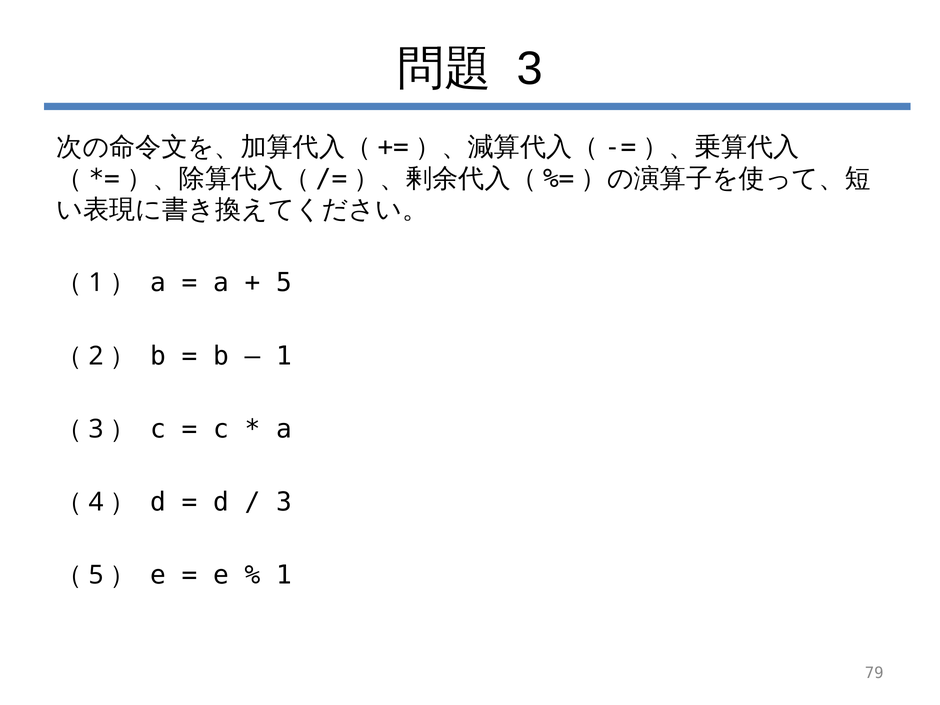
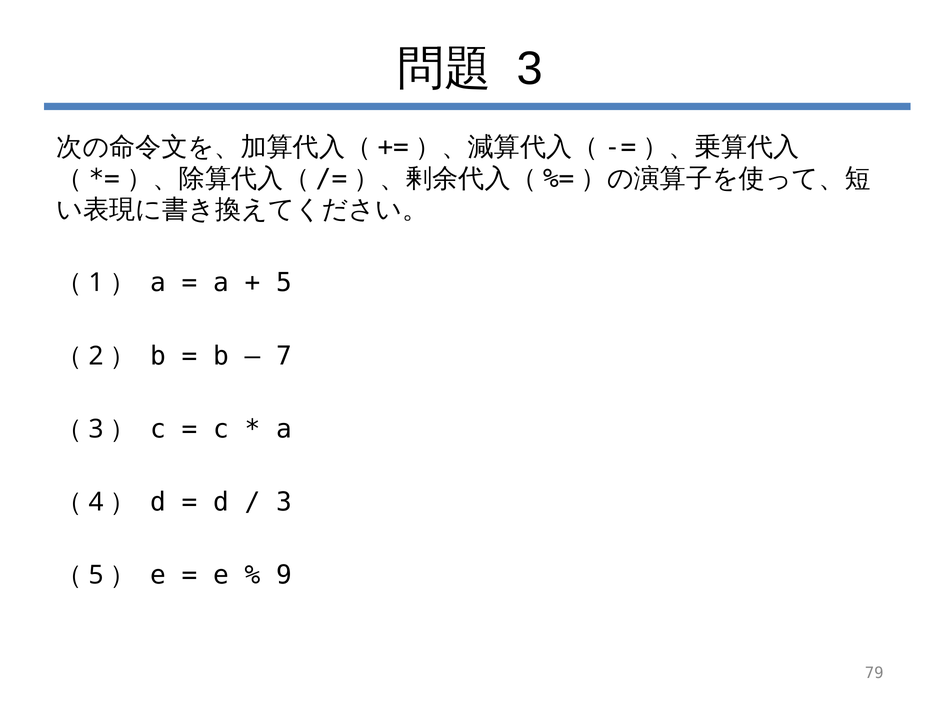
1: 1 -> 7 (284, 356)
1: 1 -> 9 (284, 575)
